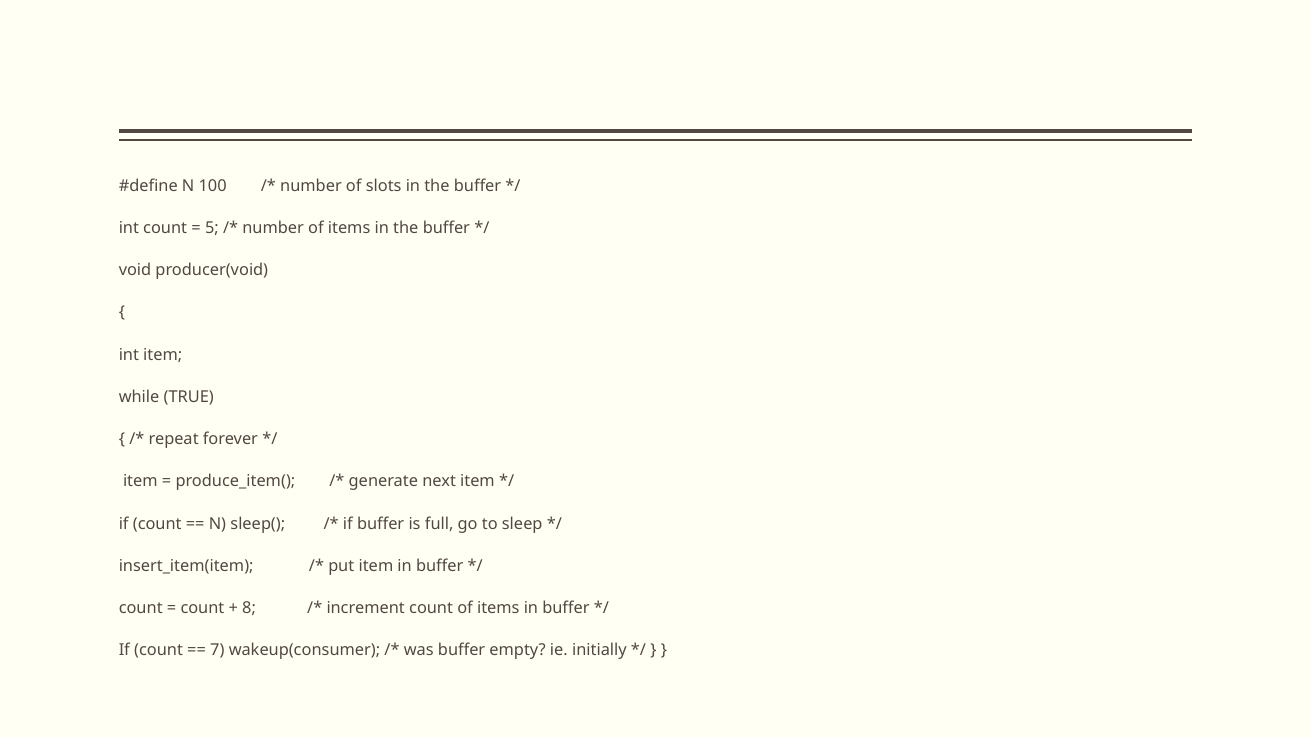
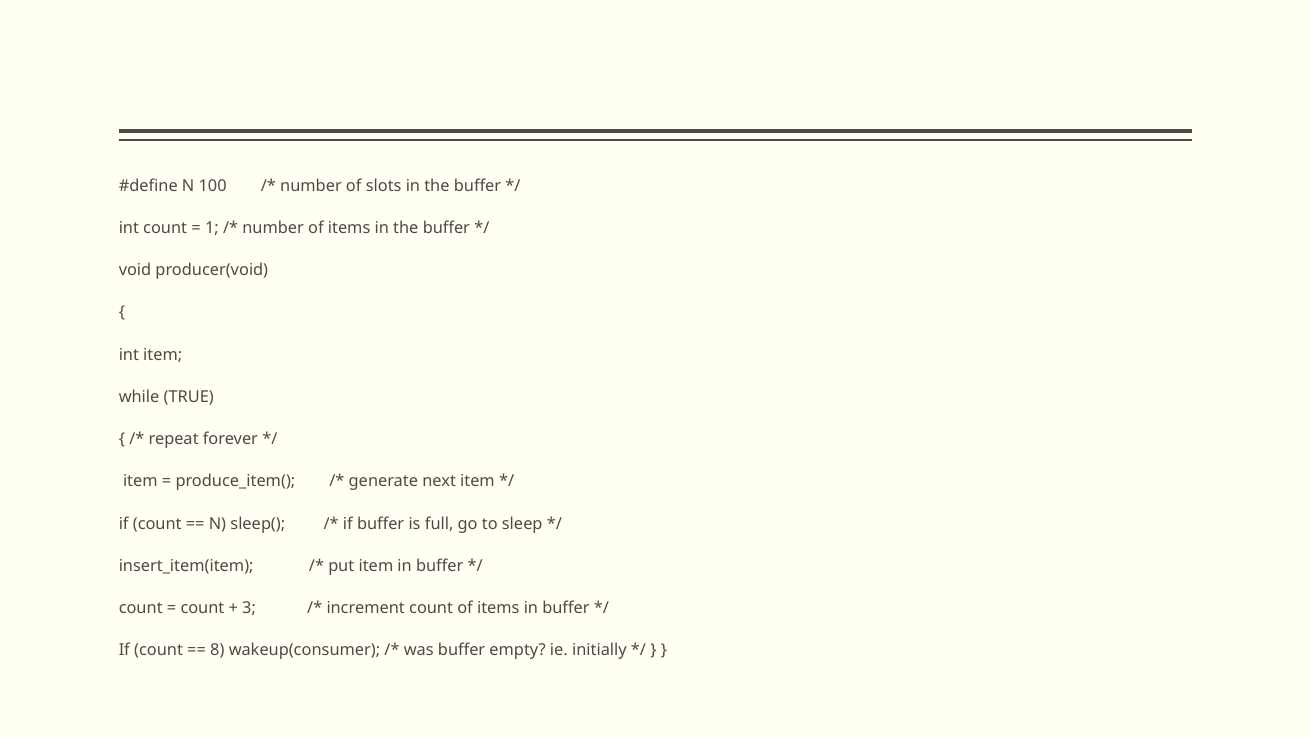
5: 5 -> 1 (212, 228)
8: 8 -> 3 (249, 608)
7: 7 -> 8 (217, 651)
